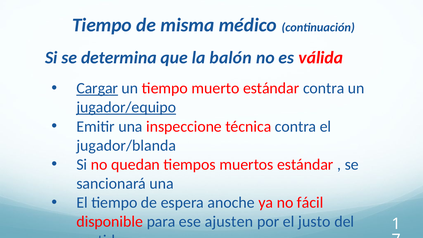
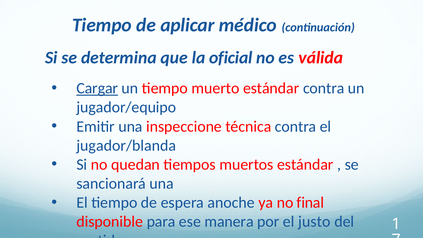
misma: misma -> aplicar (187, 25)
balón: balón -> oficial (231, 58)
jugador/equipo underline: present -> none (126, 107)
fácil: fácil -> final (310, 203)
ajusten: ajusten -> manera (229, 222)
